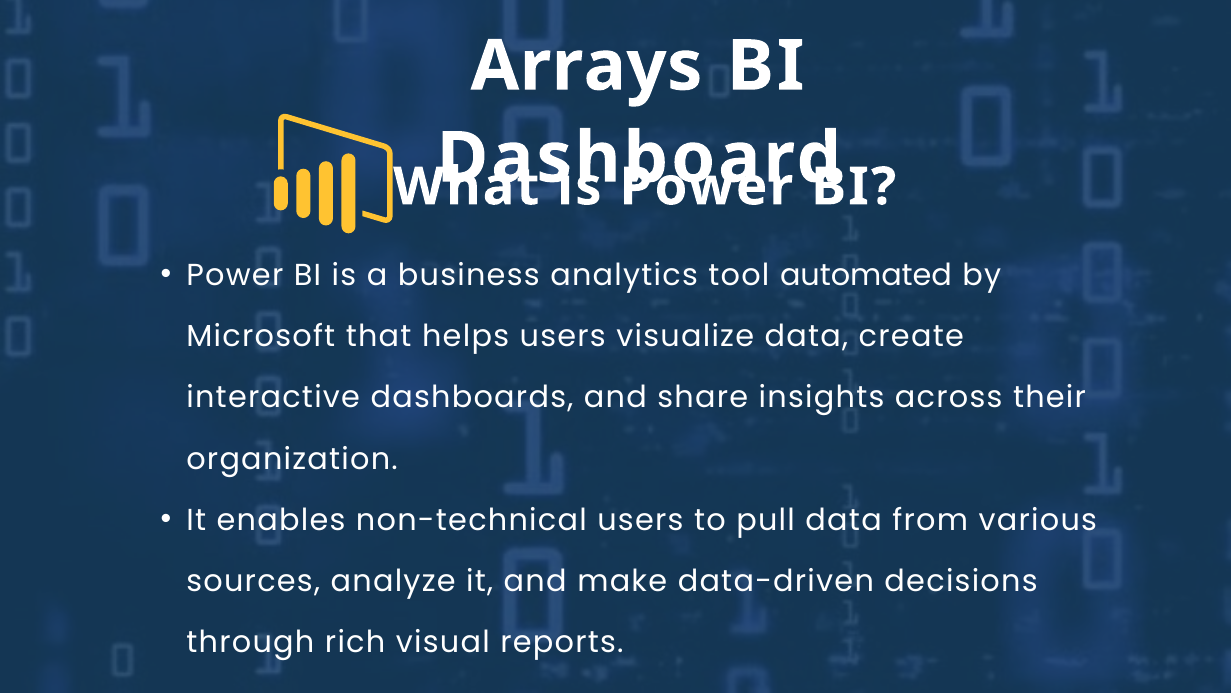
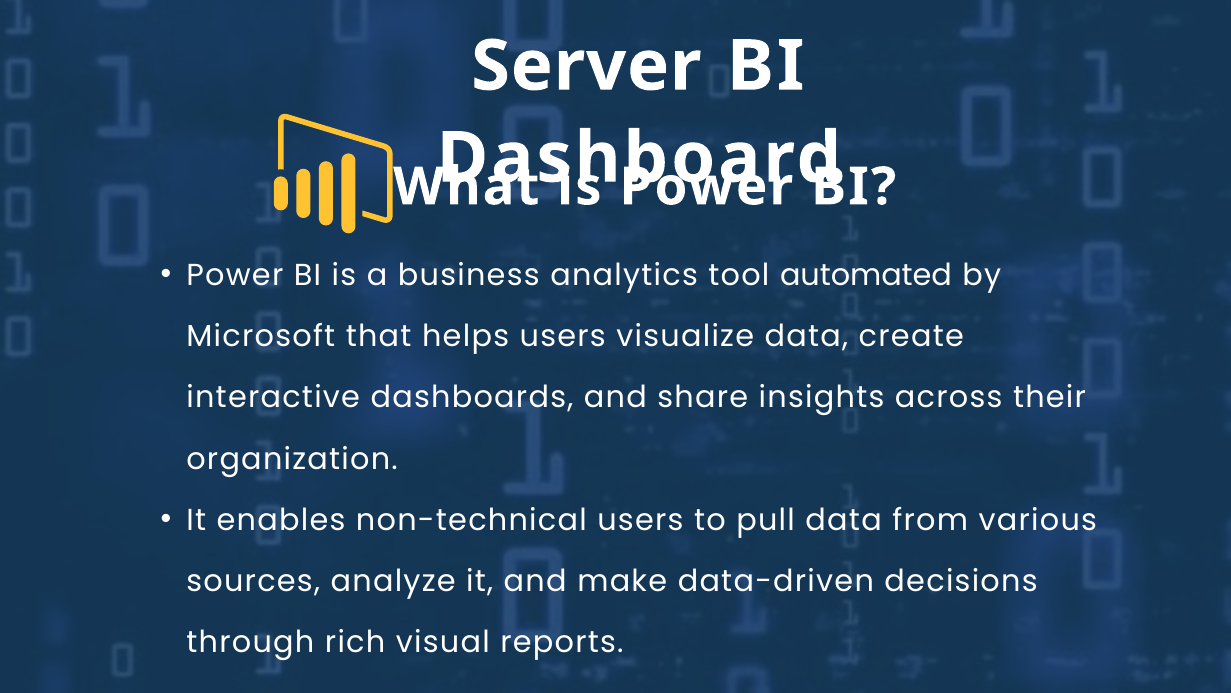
Arrays: Arrays -> Server (586, 66)
